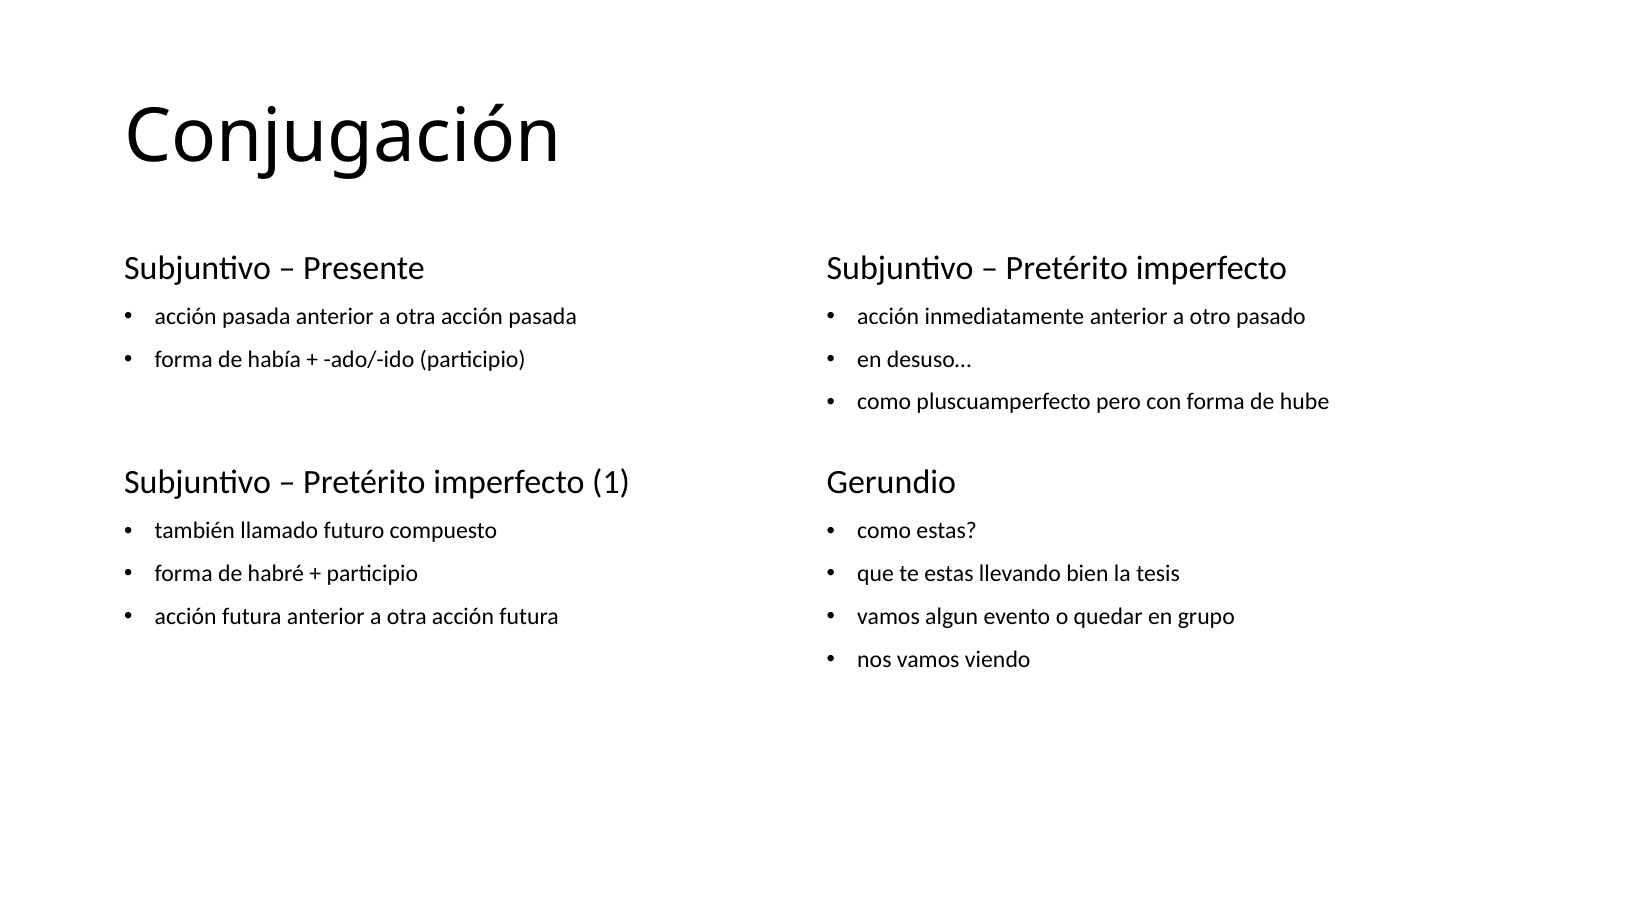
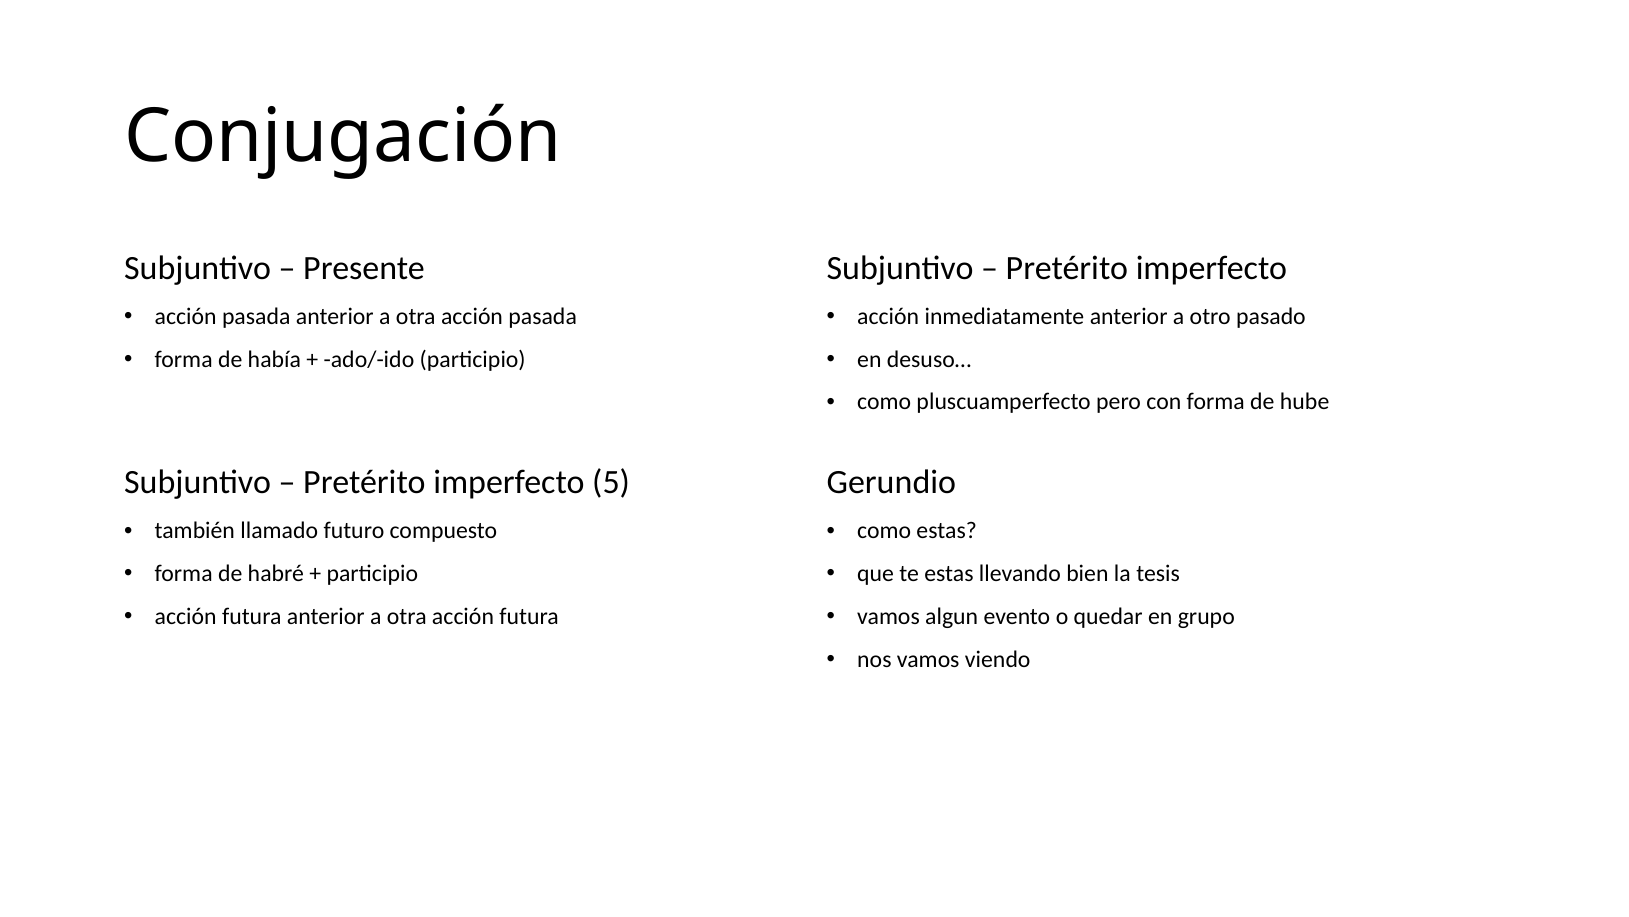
1: 1 -> 5 (611, 482)
